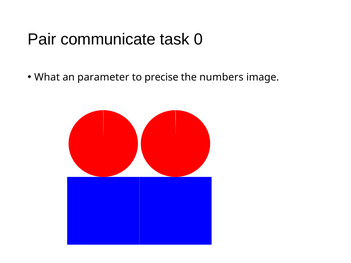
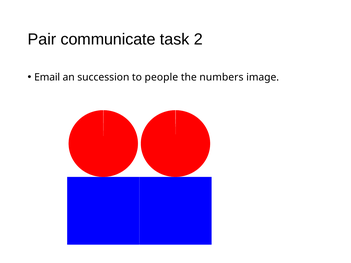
0: 0 -> 2 (198, 39)
What: What -> Email (47, 77)
parameter: parameter -> succession (103, 77)
precise: precise -> people (161, 77)
